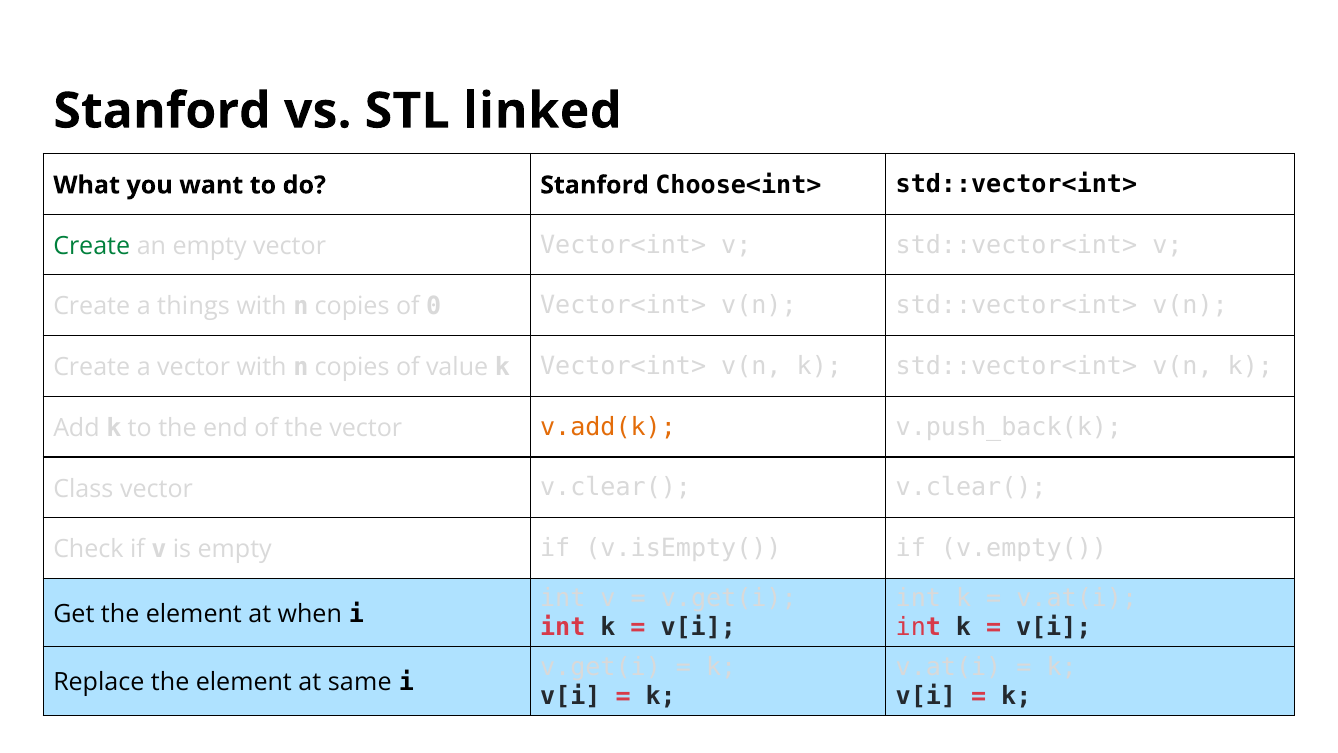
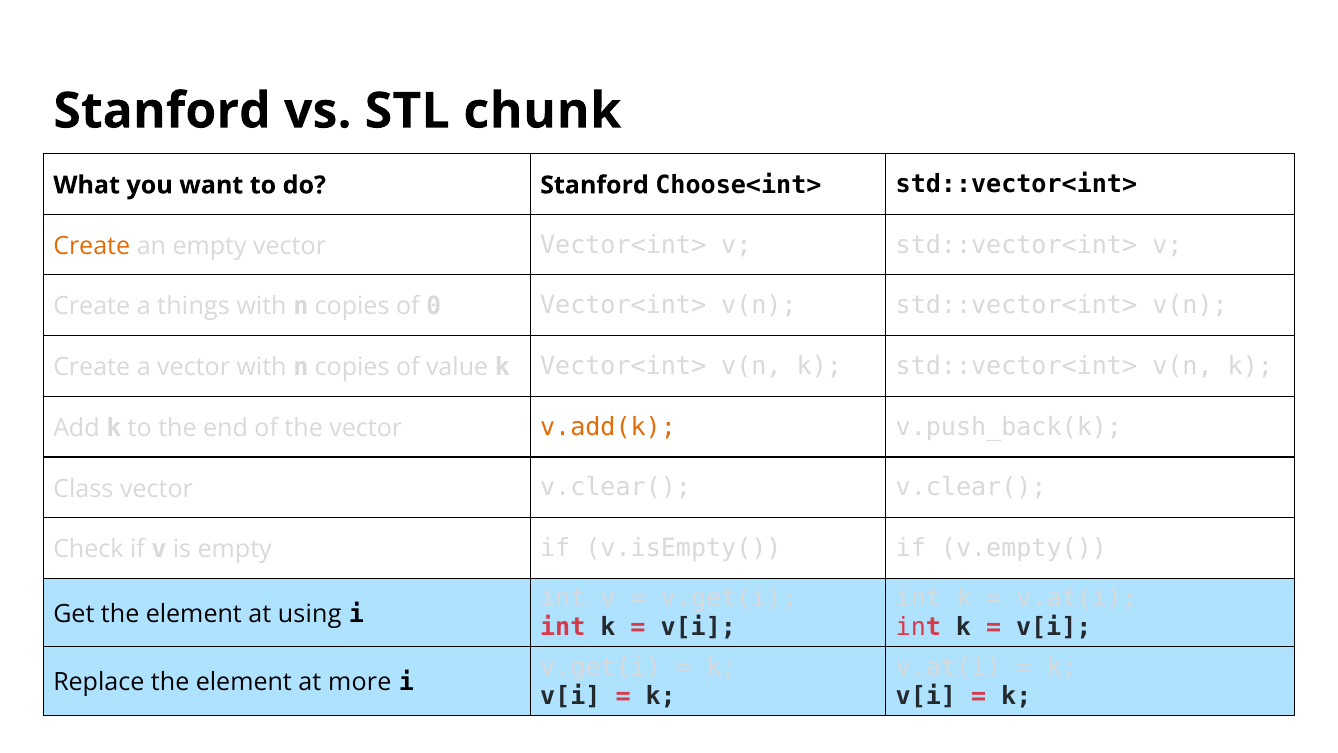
linked: linked -> chunk (542, 111)
Create colour: green -> orange (92, 246)
when: when -> using (310, 614)
same: same -> more (360, 682)
